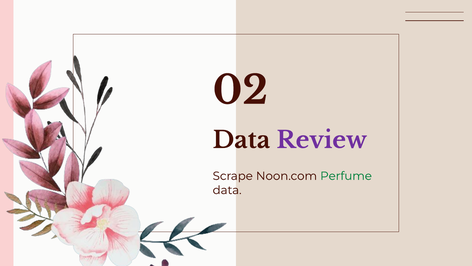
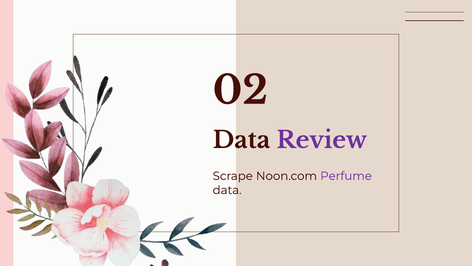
Perfume colour: green -> purple (346, 176)
